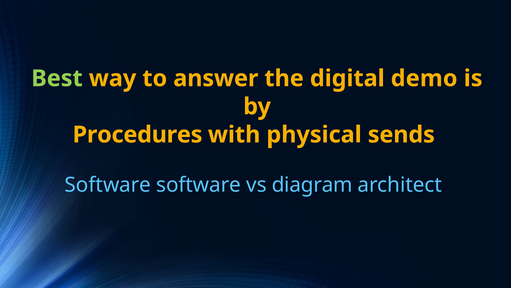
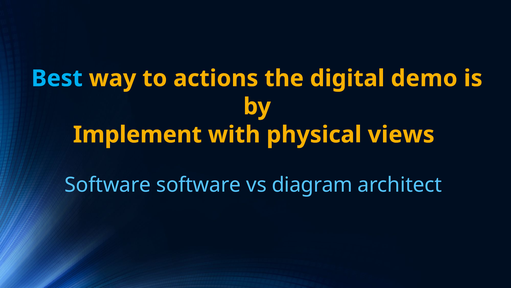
Best colour: light green -> light blue (57, 78)
answer: answer -> actions (216, 78)
Procedures: Procedures -> Implement (137, 135)
sends: sends -> views (401, 135)
